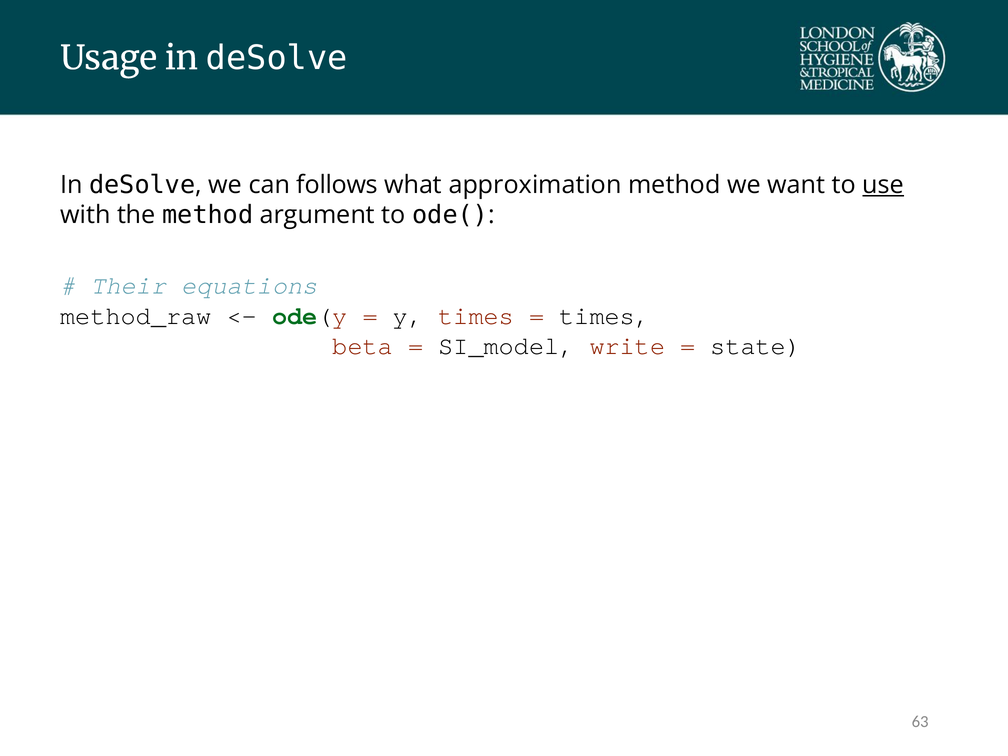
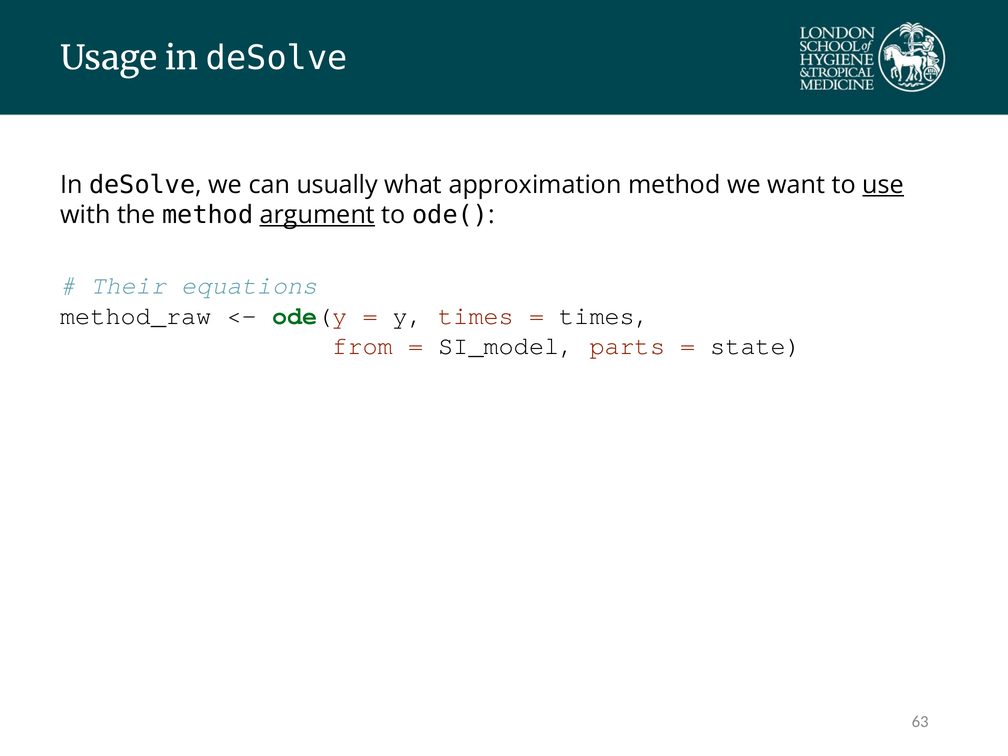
follows: follows -> usually (337, 185)
argument underline: none -> present (317, 215)
beta: beta -> from (363, 346)
write: write -> parts (627, 346)
